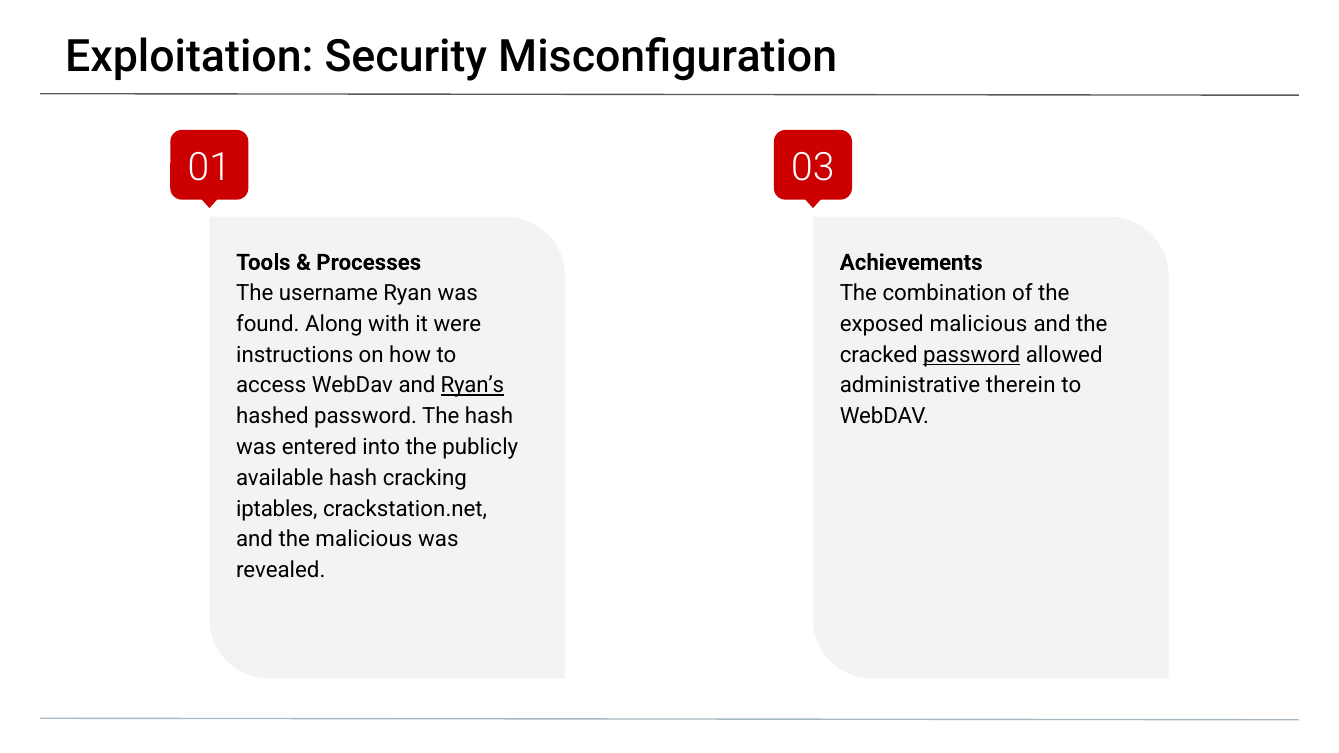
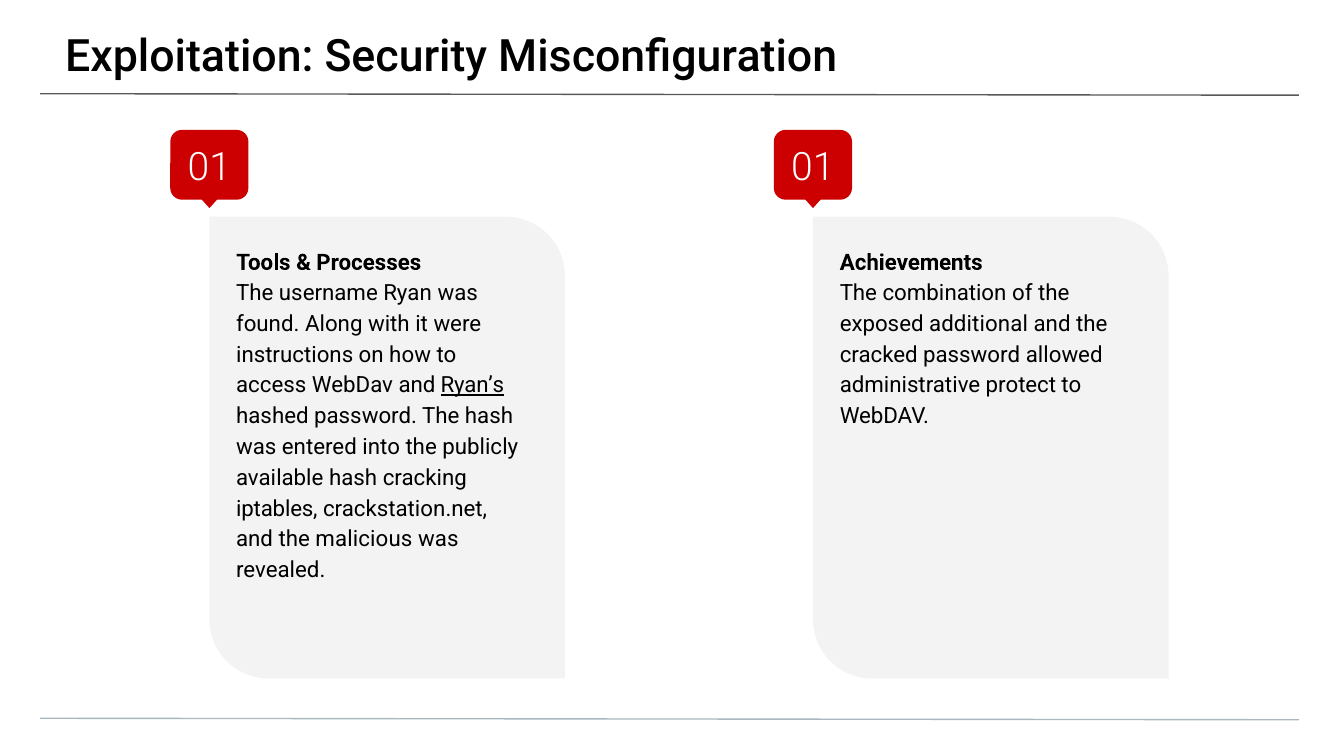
01 03: 03 -> 01 (813, 168)
exposed malicious: malicious -> additional (979, 324)
password underline: present -> none (972, 355)
therein: therein -> protect (1021, 386)
